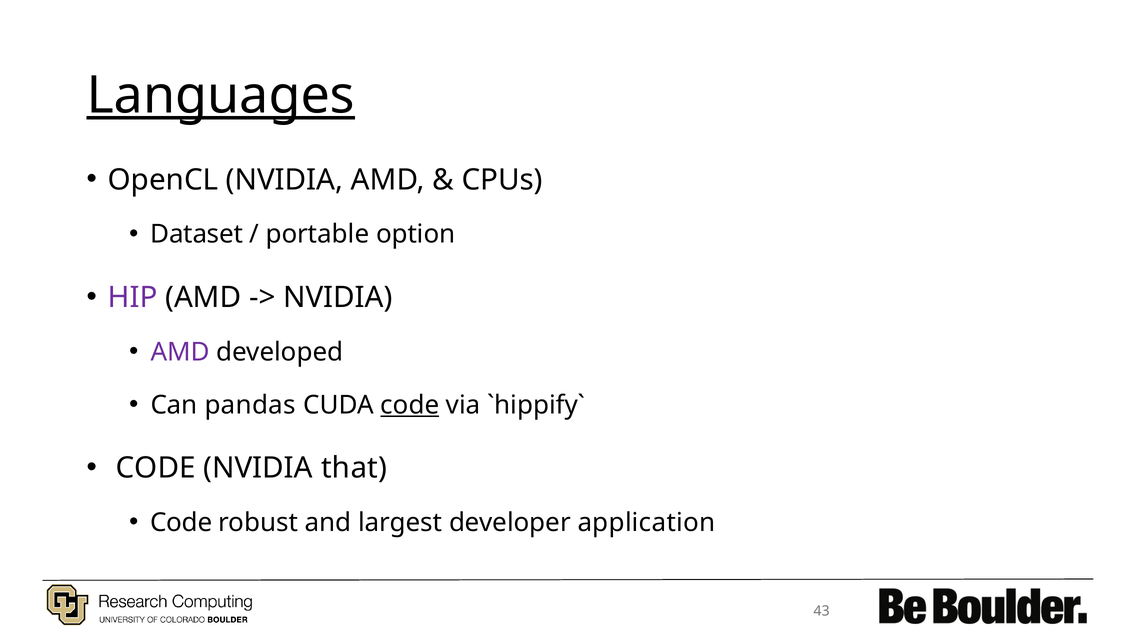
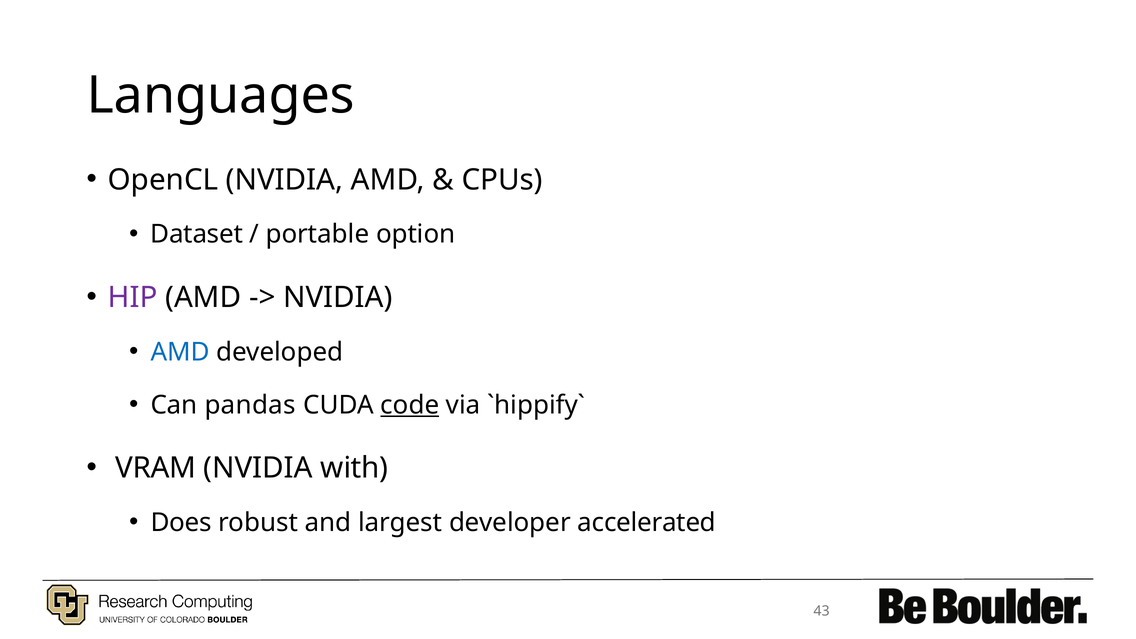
Languages underline: present -> none (221, 95)
AMD colour: purple -> blue (180, 352)
CODE: CODE -> VRAM (156, 468)
that: that -> with (354, 468)
Code: Code -> Does (181, 523)
application: application -> accelerated (647, 523)
